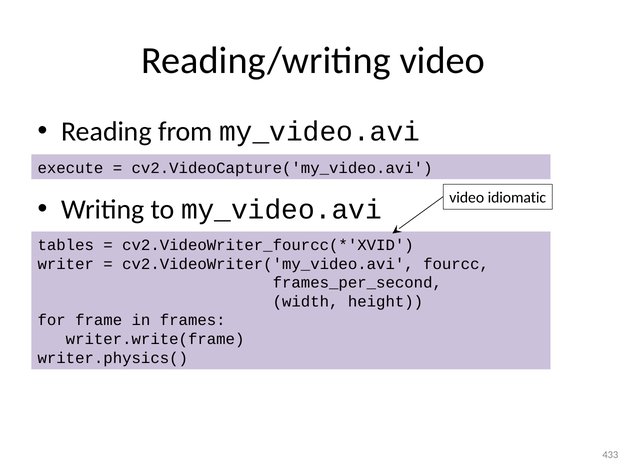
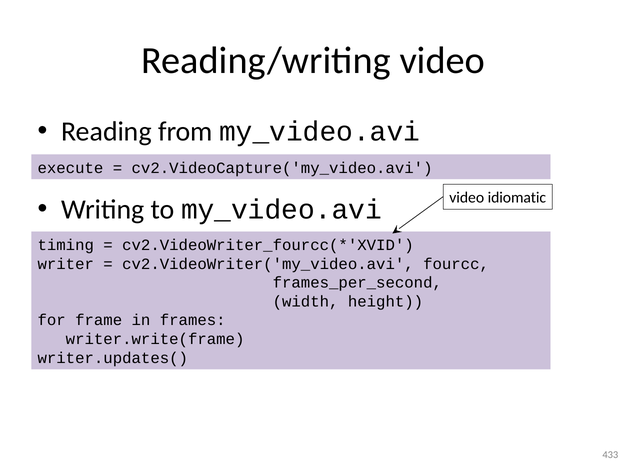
tables: tables -> timing (66, 245)
writer.physics(: writer.physics( -> writer.updates( (113, 358)
